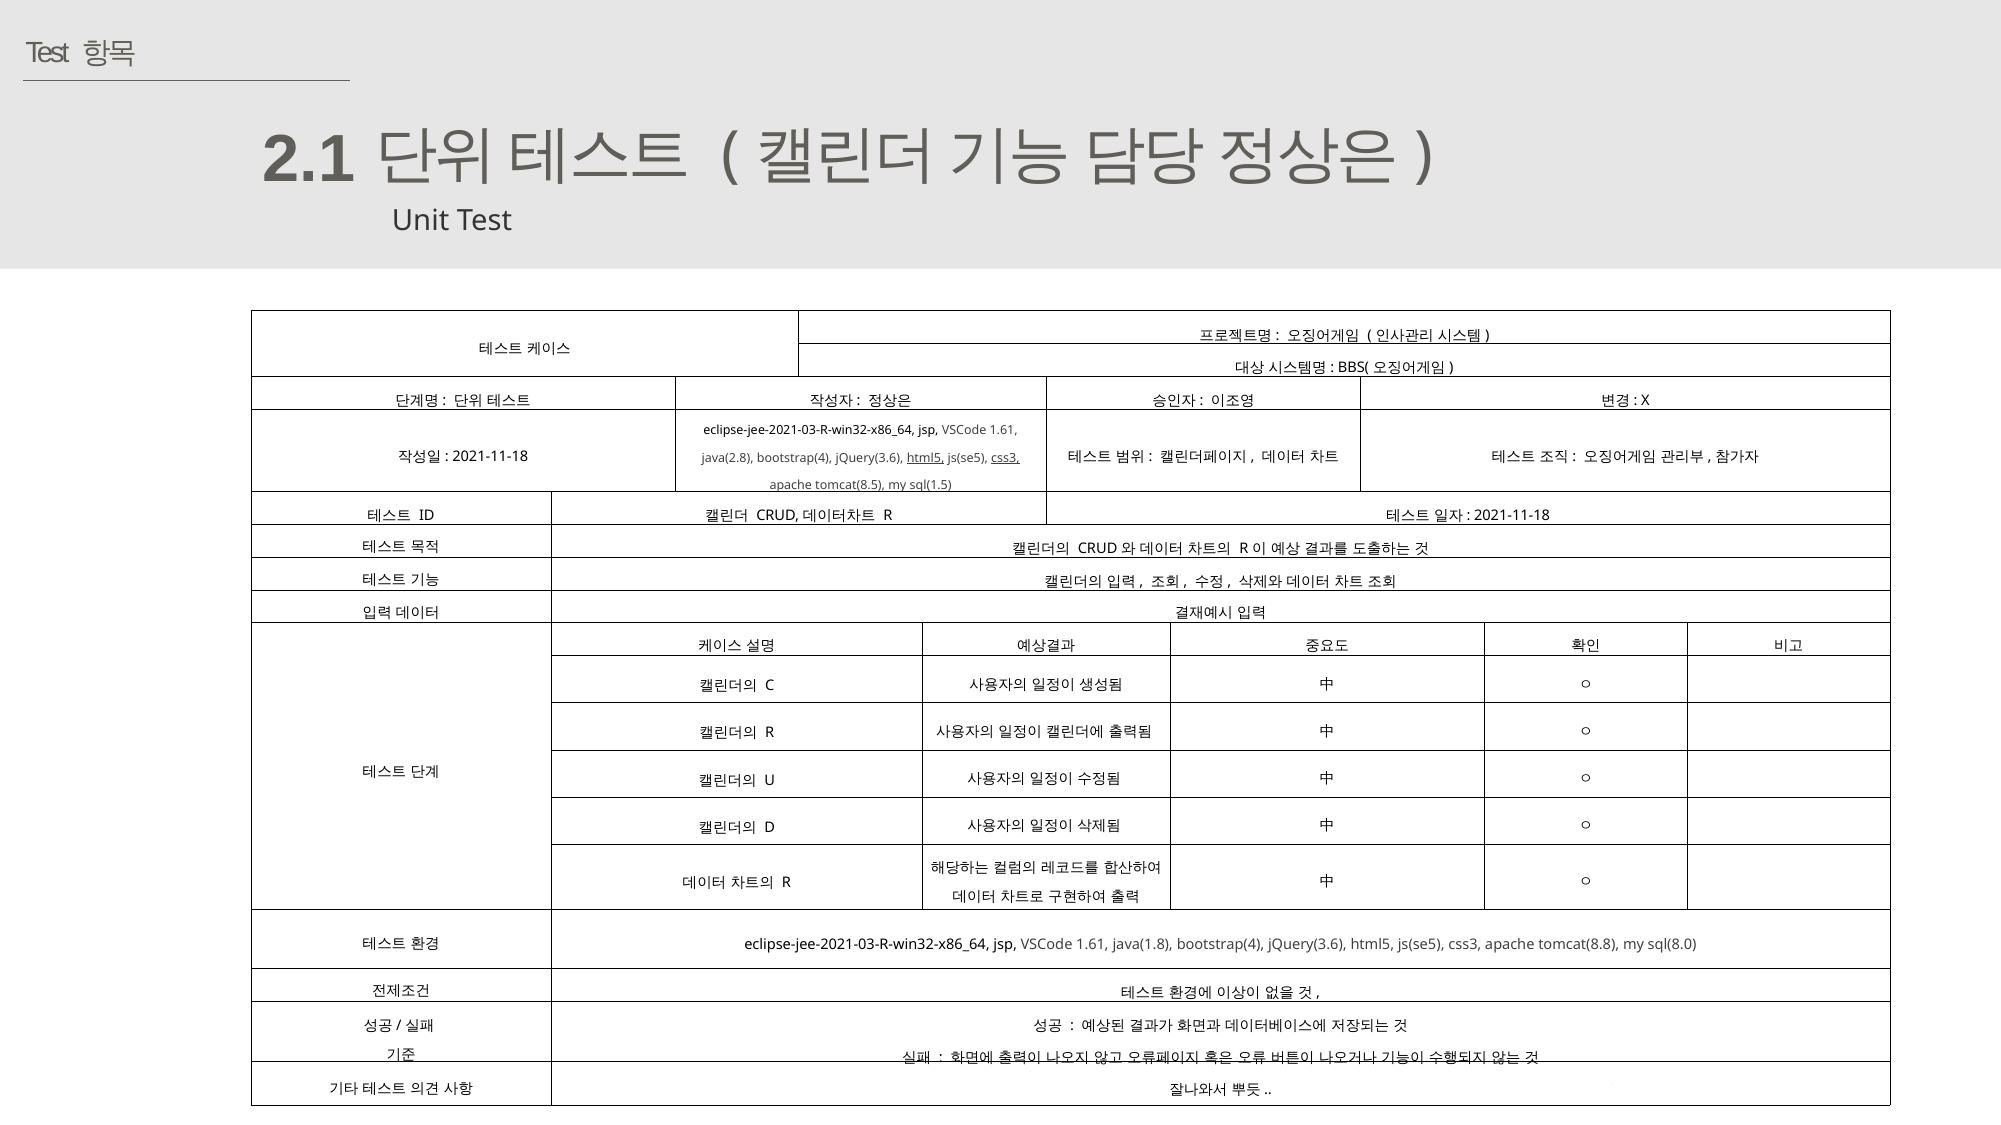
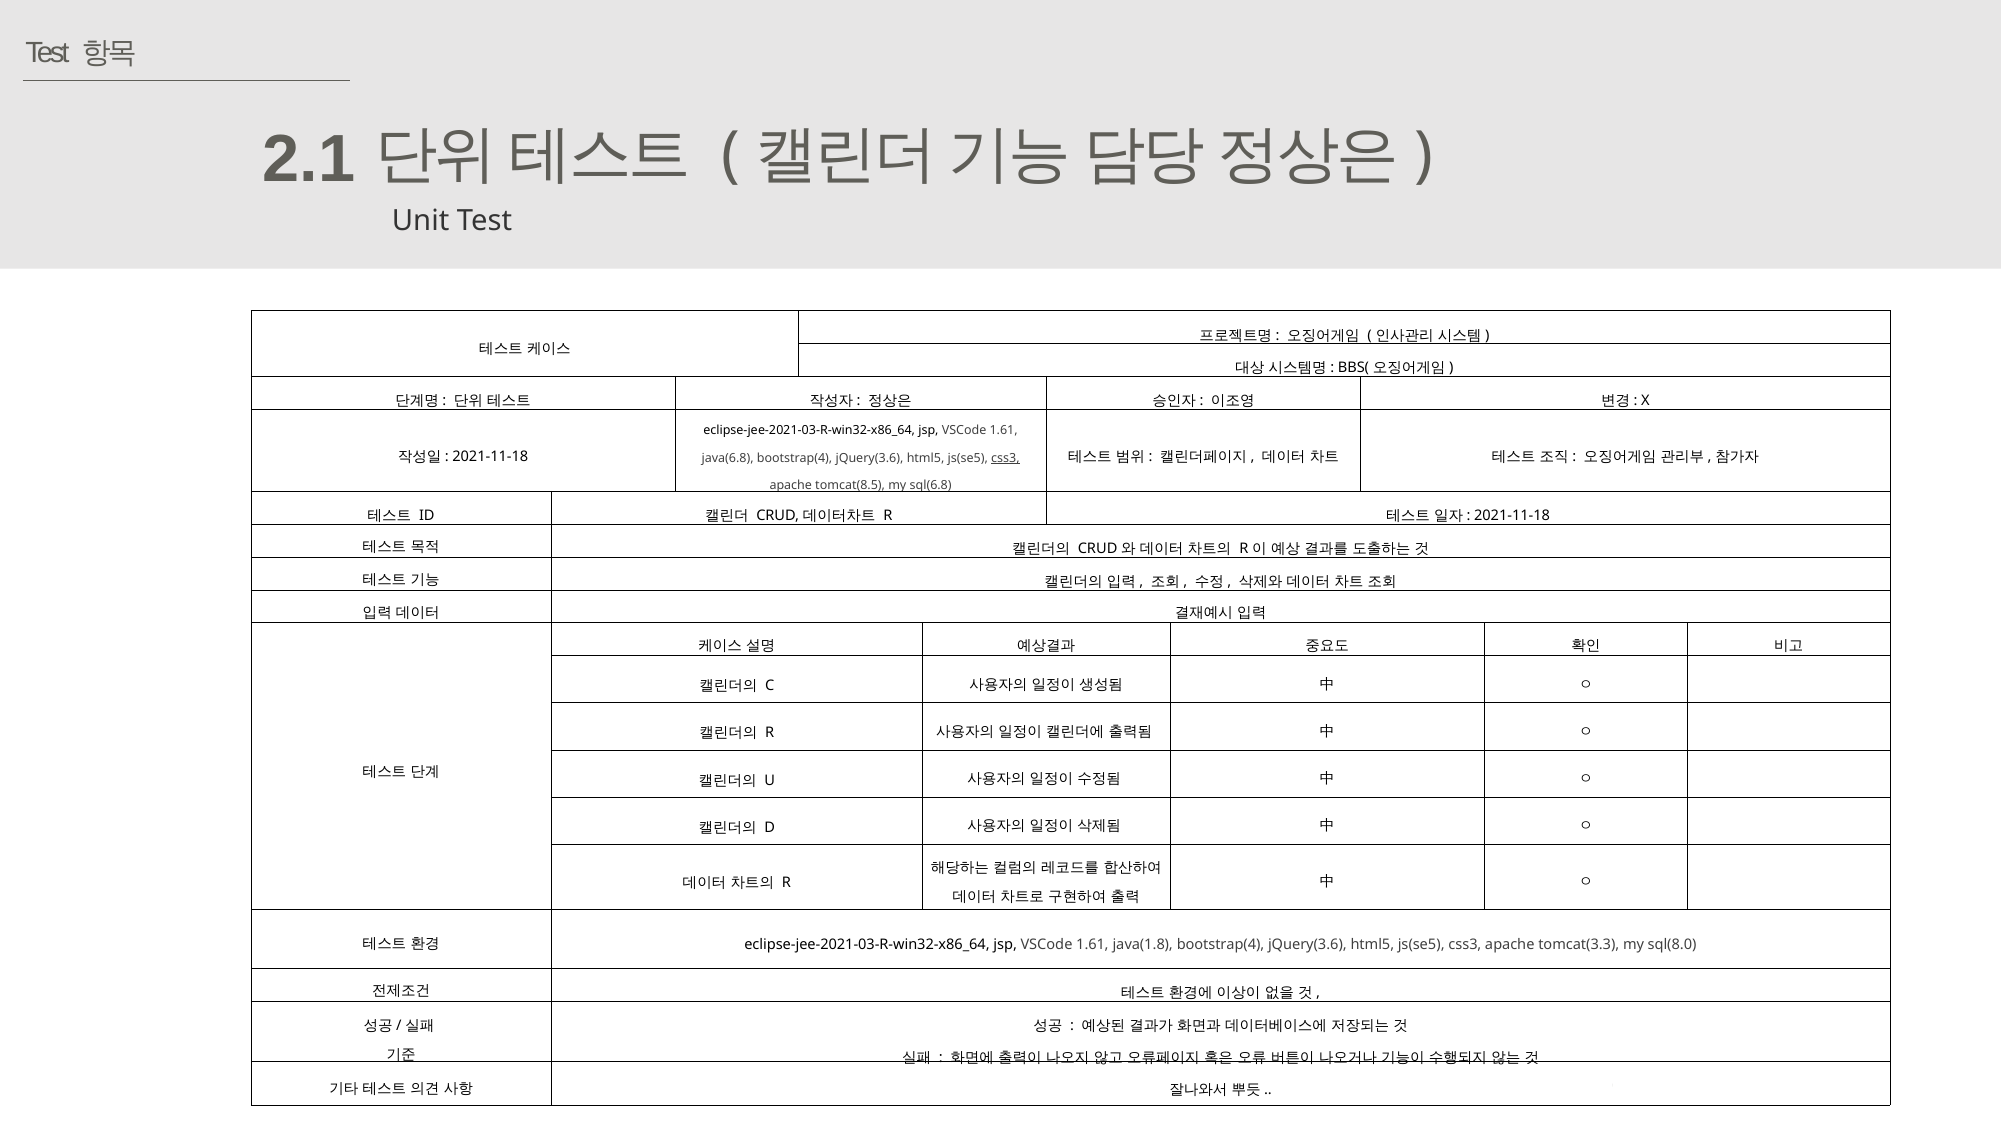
java(2.8: java(2.8 -> java(6.8 (728, 458)
html5 underline: present -> none (926, 458)
sql(1.5: sql(1.5 -> sql(6.8 (931, 485)
tomcat(8.8: tomcat(8.8 -> tomcat(3.3 (1579, 946)
